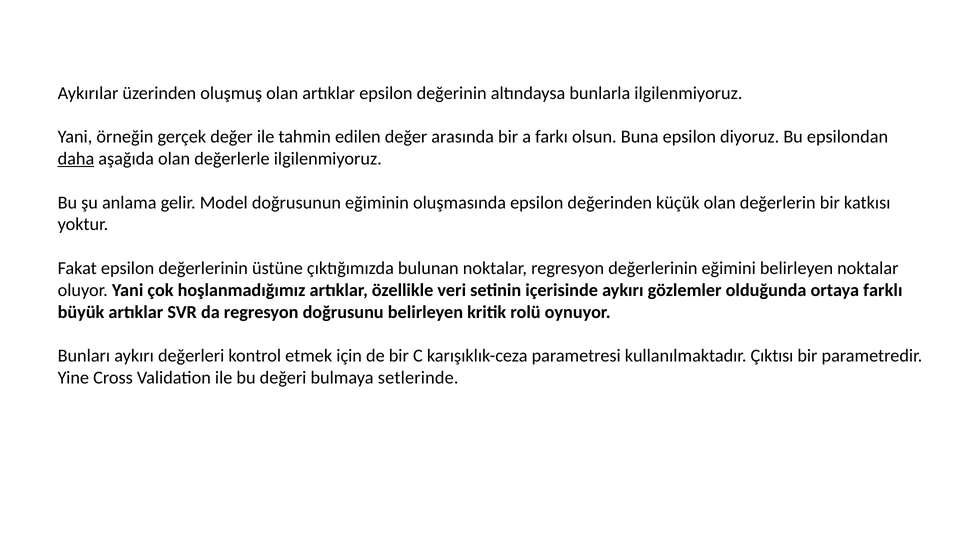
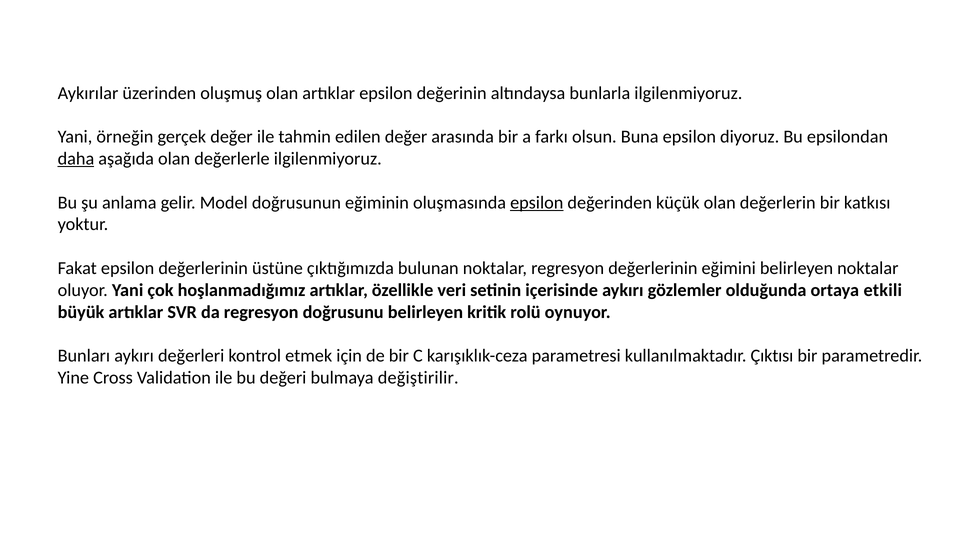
epsilon underline: none -> present (537, 203)
farklı: farklı -> etkili (883, 290)
setlerinde: setlerinde -> değiştirilir (418, 378)
